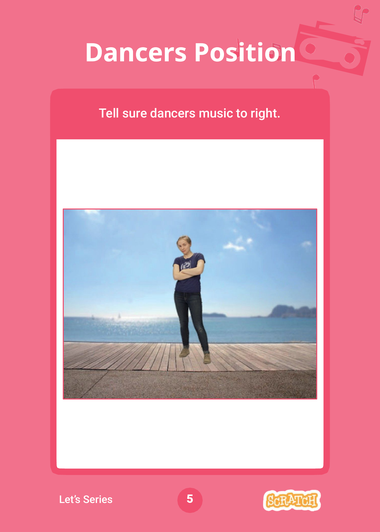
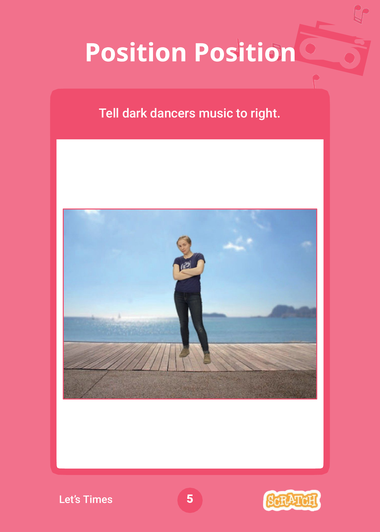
Dancers: Dancers -> Position (136, 53)
sure: sure -> dark (135, 113)
Series: Series -> Times (98, 500)
